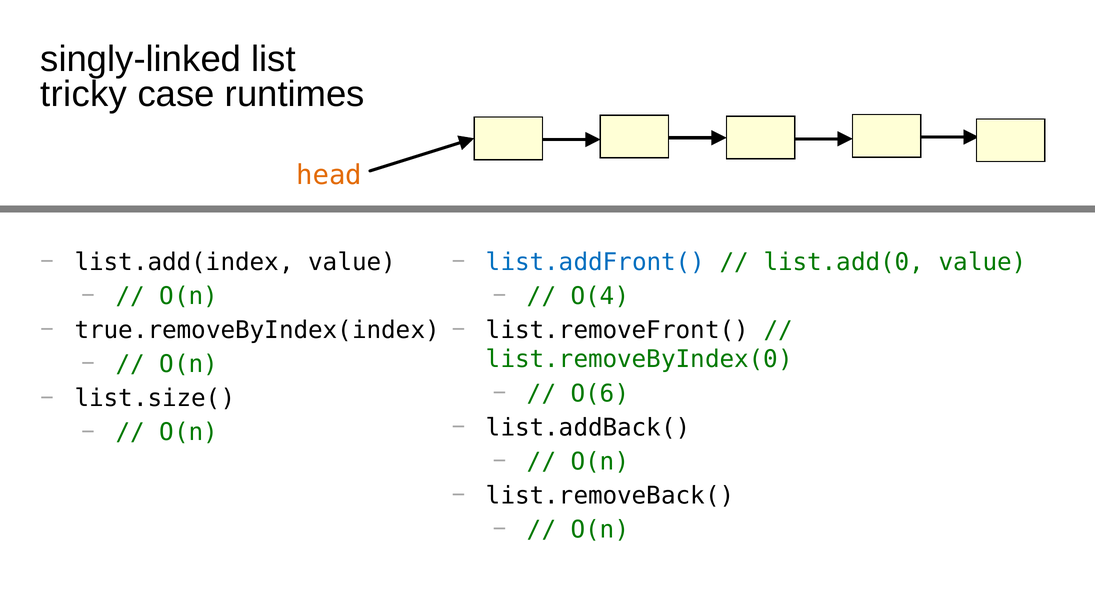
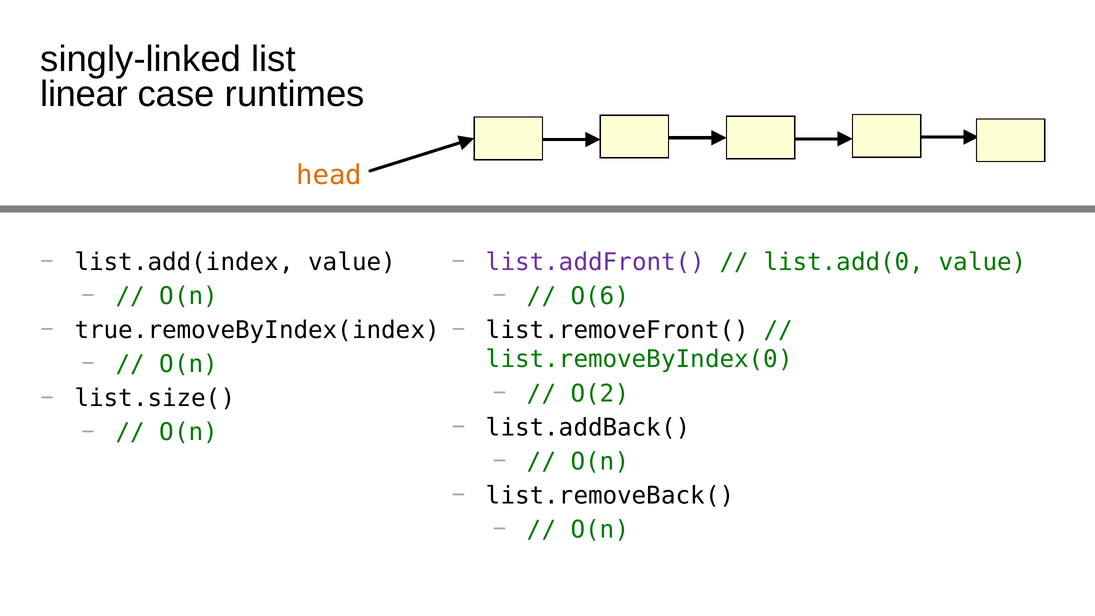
tricky: tricky -> linear (84, 94)
list.addFront( colour: blue -> purple (596, 262)
O(4: O(4 -> O(6 (600, 296)
O(6: O(6 -> O(2 (600, 394)
